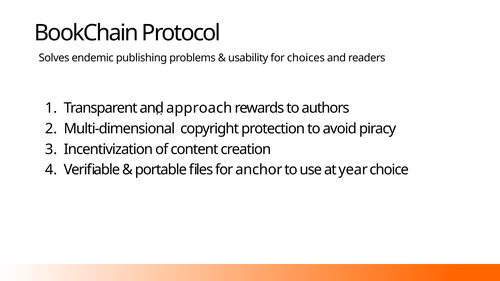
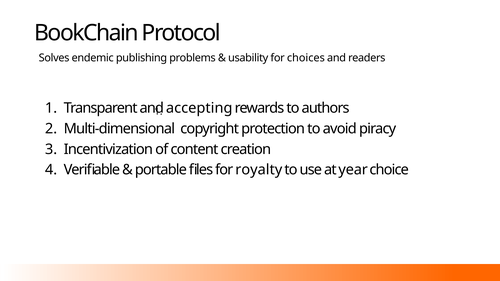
approach: approach -> accepting (199, 108)
anchor: anchor -> royalty (259, 170)
